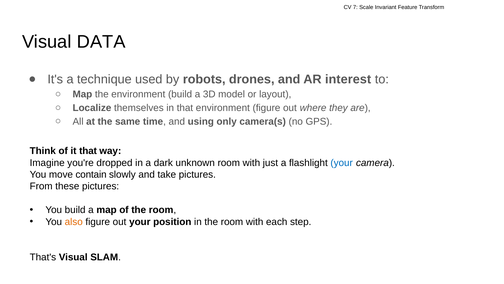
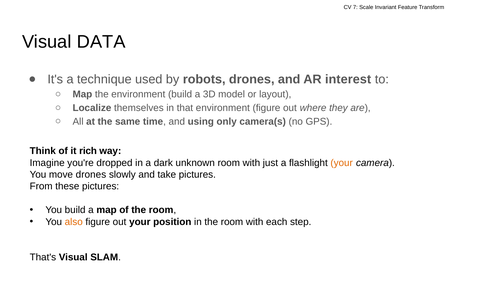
it that: that -> rich (88, 151)
your colour: blue -> orange (342, 163)
move contain: contain -> drones (91, 174)
